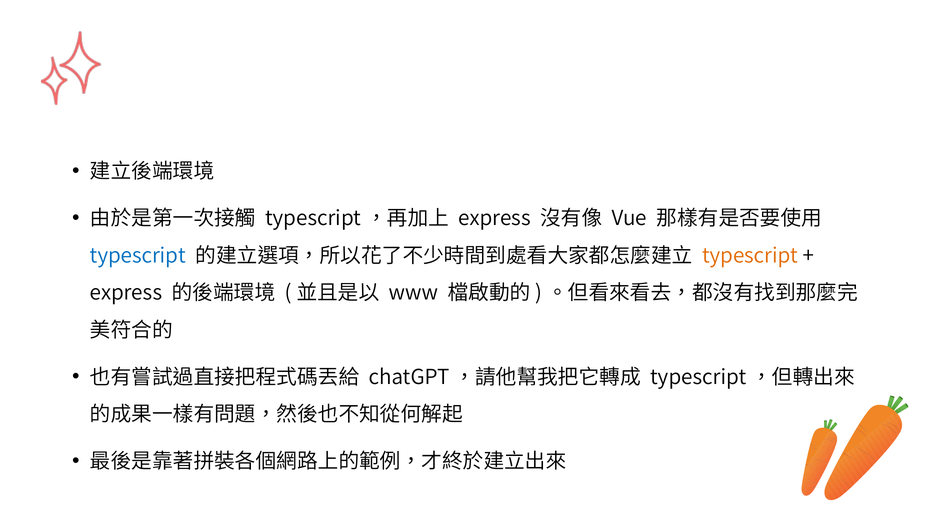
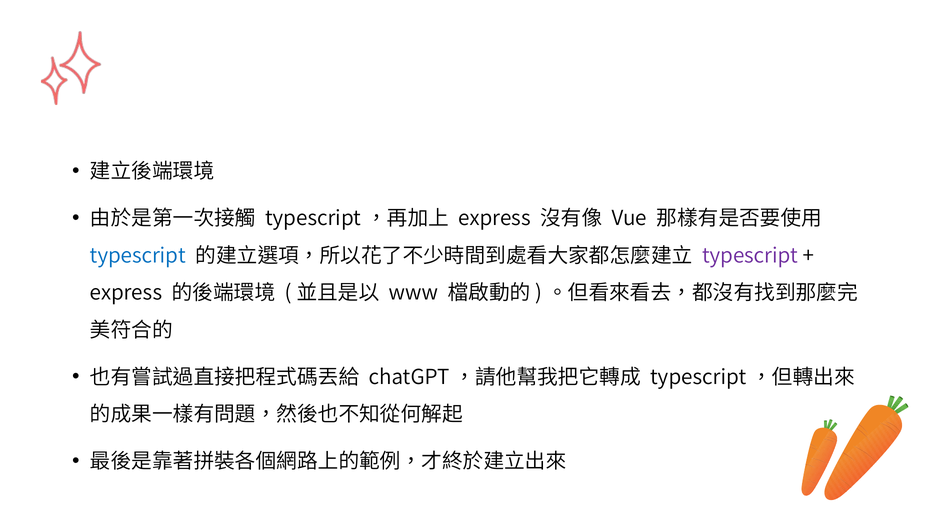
typescript colour: orange -> purple (750, 256)
